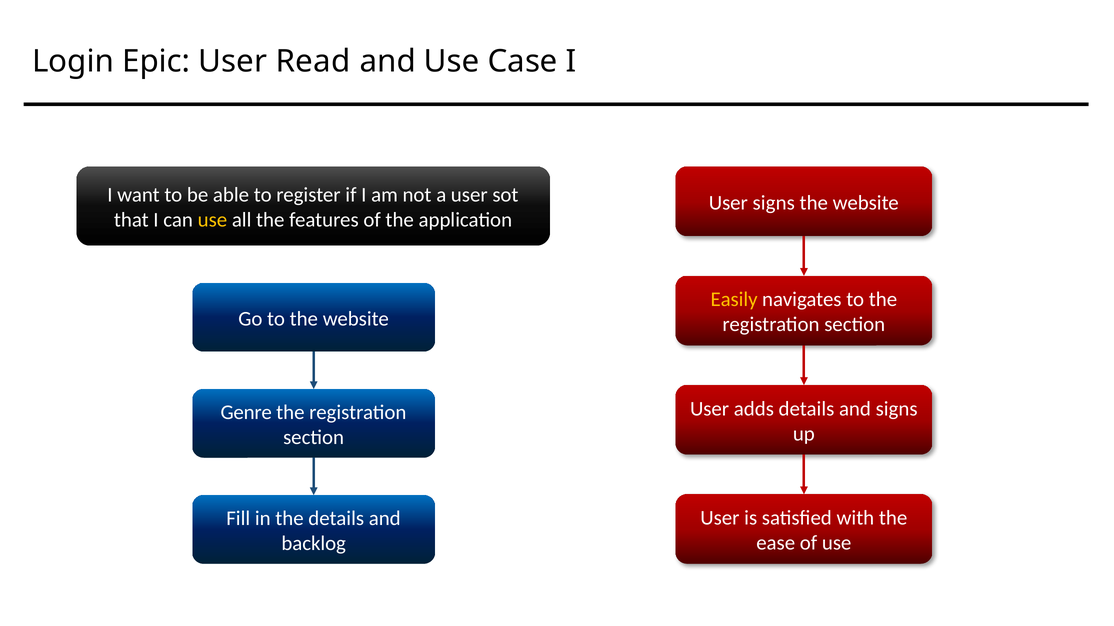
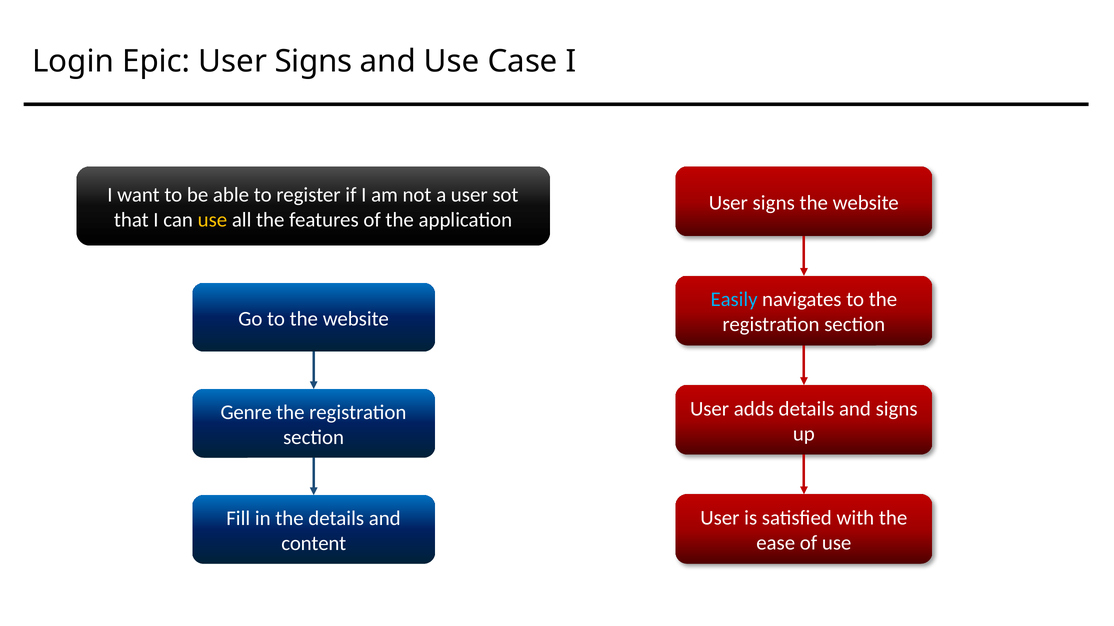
Epic User Read: Read -> Signs (313, 61)
Easily colour: yellow -> light blue (734, 300)
backlog: backlog -> content (314, 544)
